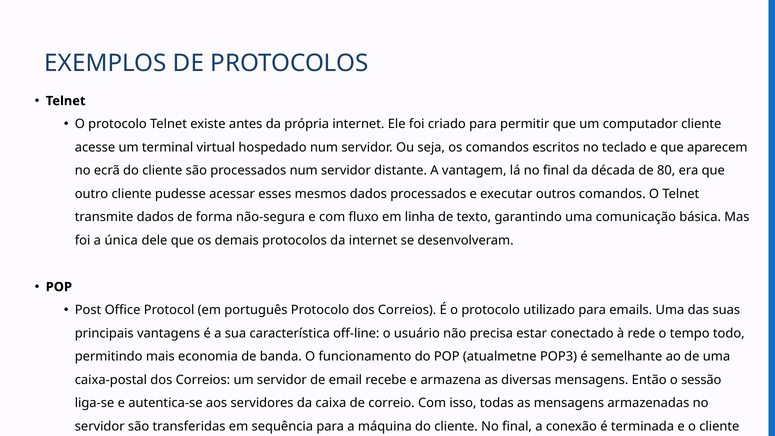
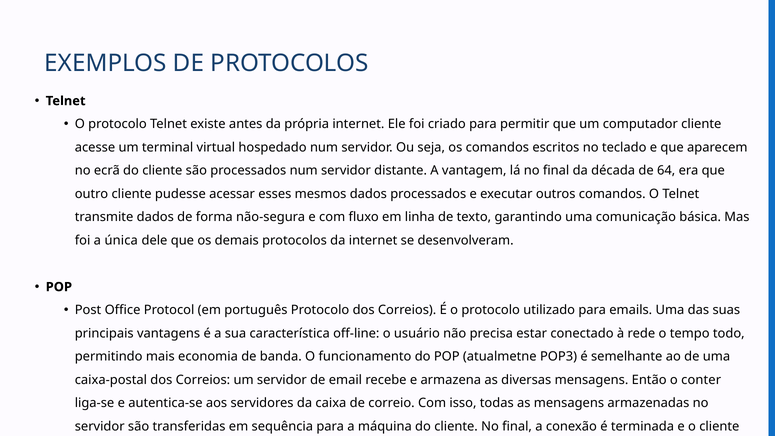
80: 80 -> 64 (666, 171)
sessão: sessão -> conter (701, 380)
